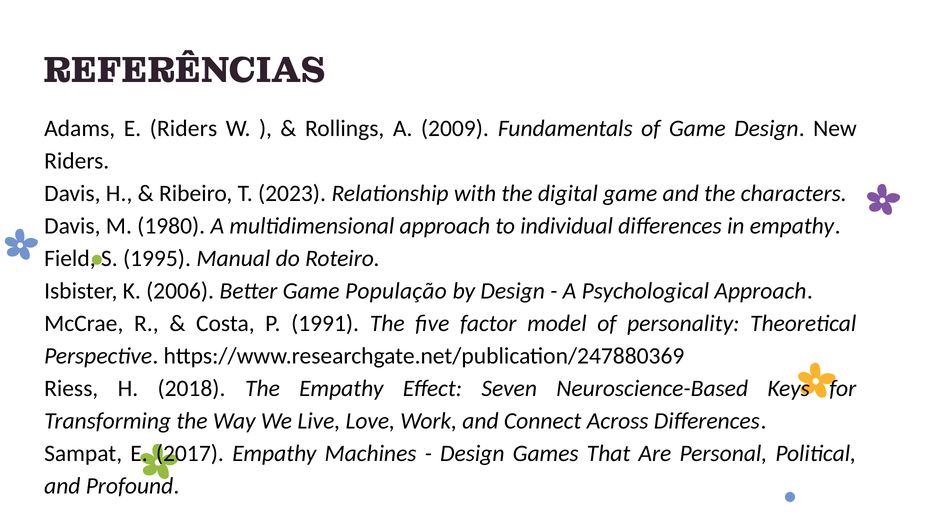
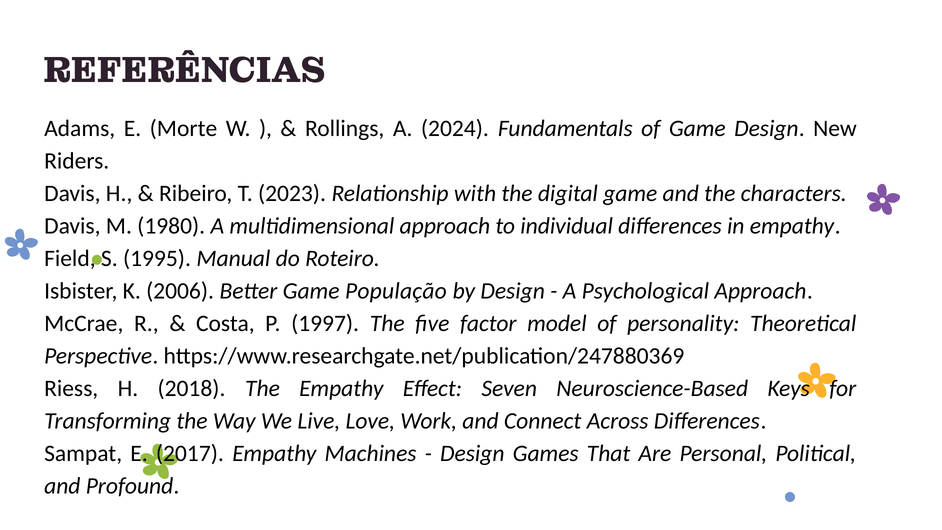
E Riders: Riders -> Morte (183, 128)
2009: 2009 -> 2024 (455, 128)
1991: 1991 -> 1997 (325, 323)
